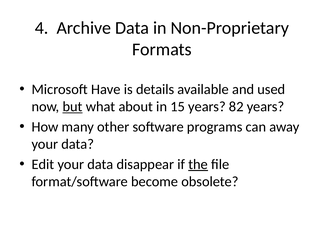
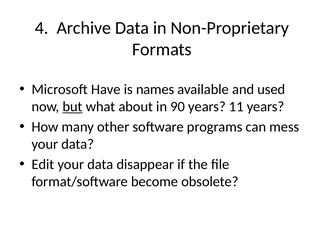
details: details -> names (155, 89)
15: 15 -> 90 (178, 107)
82: 82 -> 11 (236, 107)
away: away -> mess (284, 127)
the underline: present -> none (198, 164)
